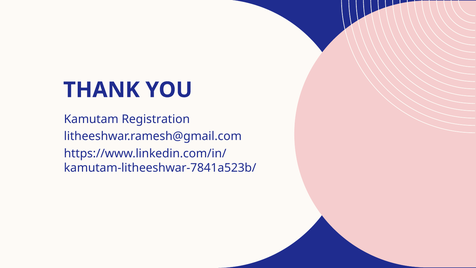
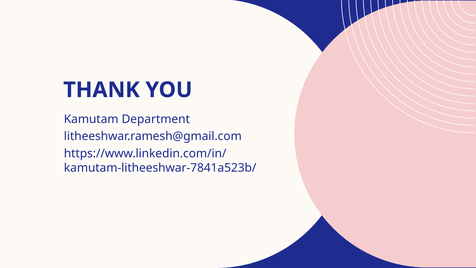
Registration: Registration -> Department (156, 119)
